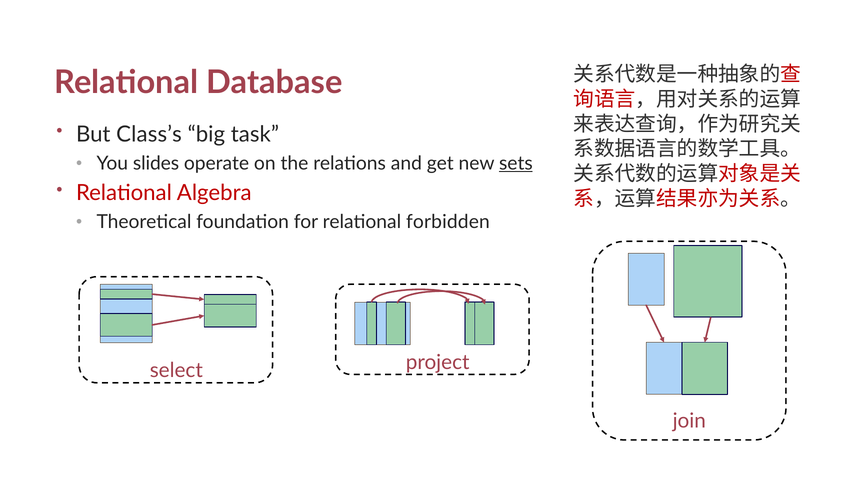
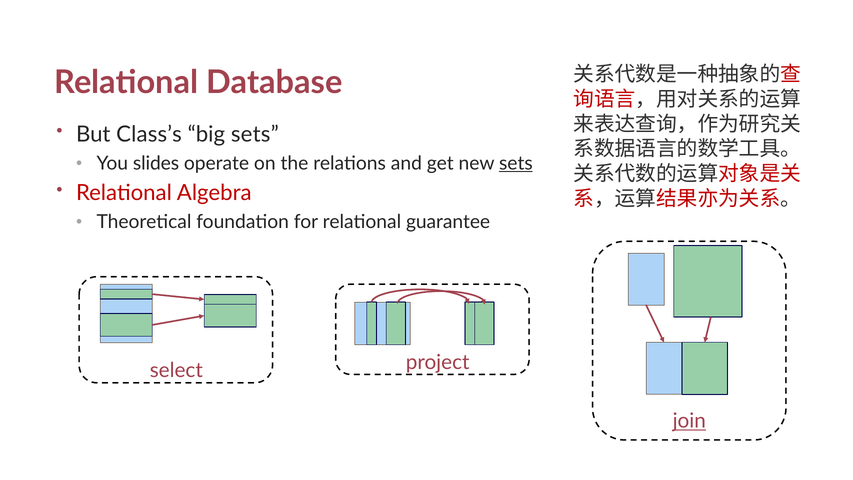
big task: task -> sets (255, 134)
forbidden: forbidden -> guarantee (448, 222)
join underline: none -> present (689, 421)
